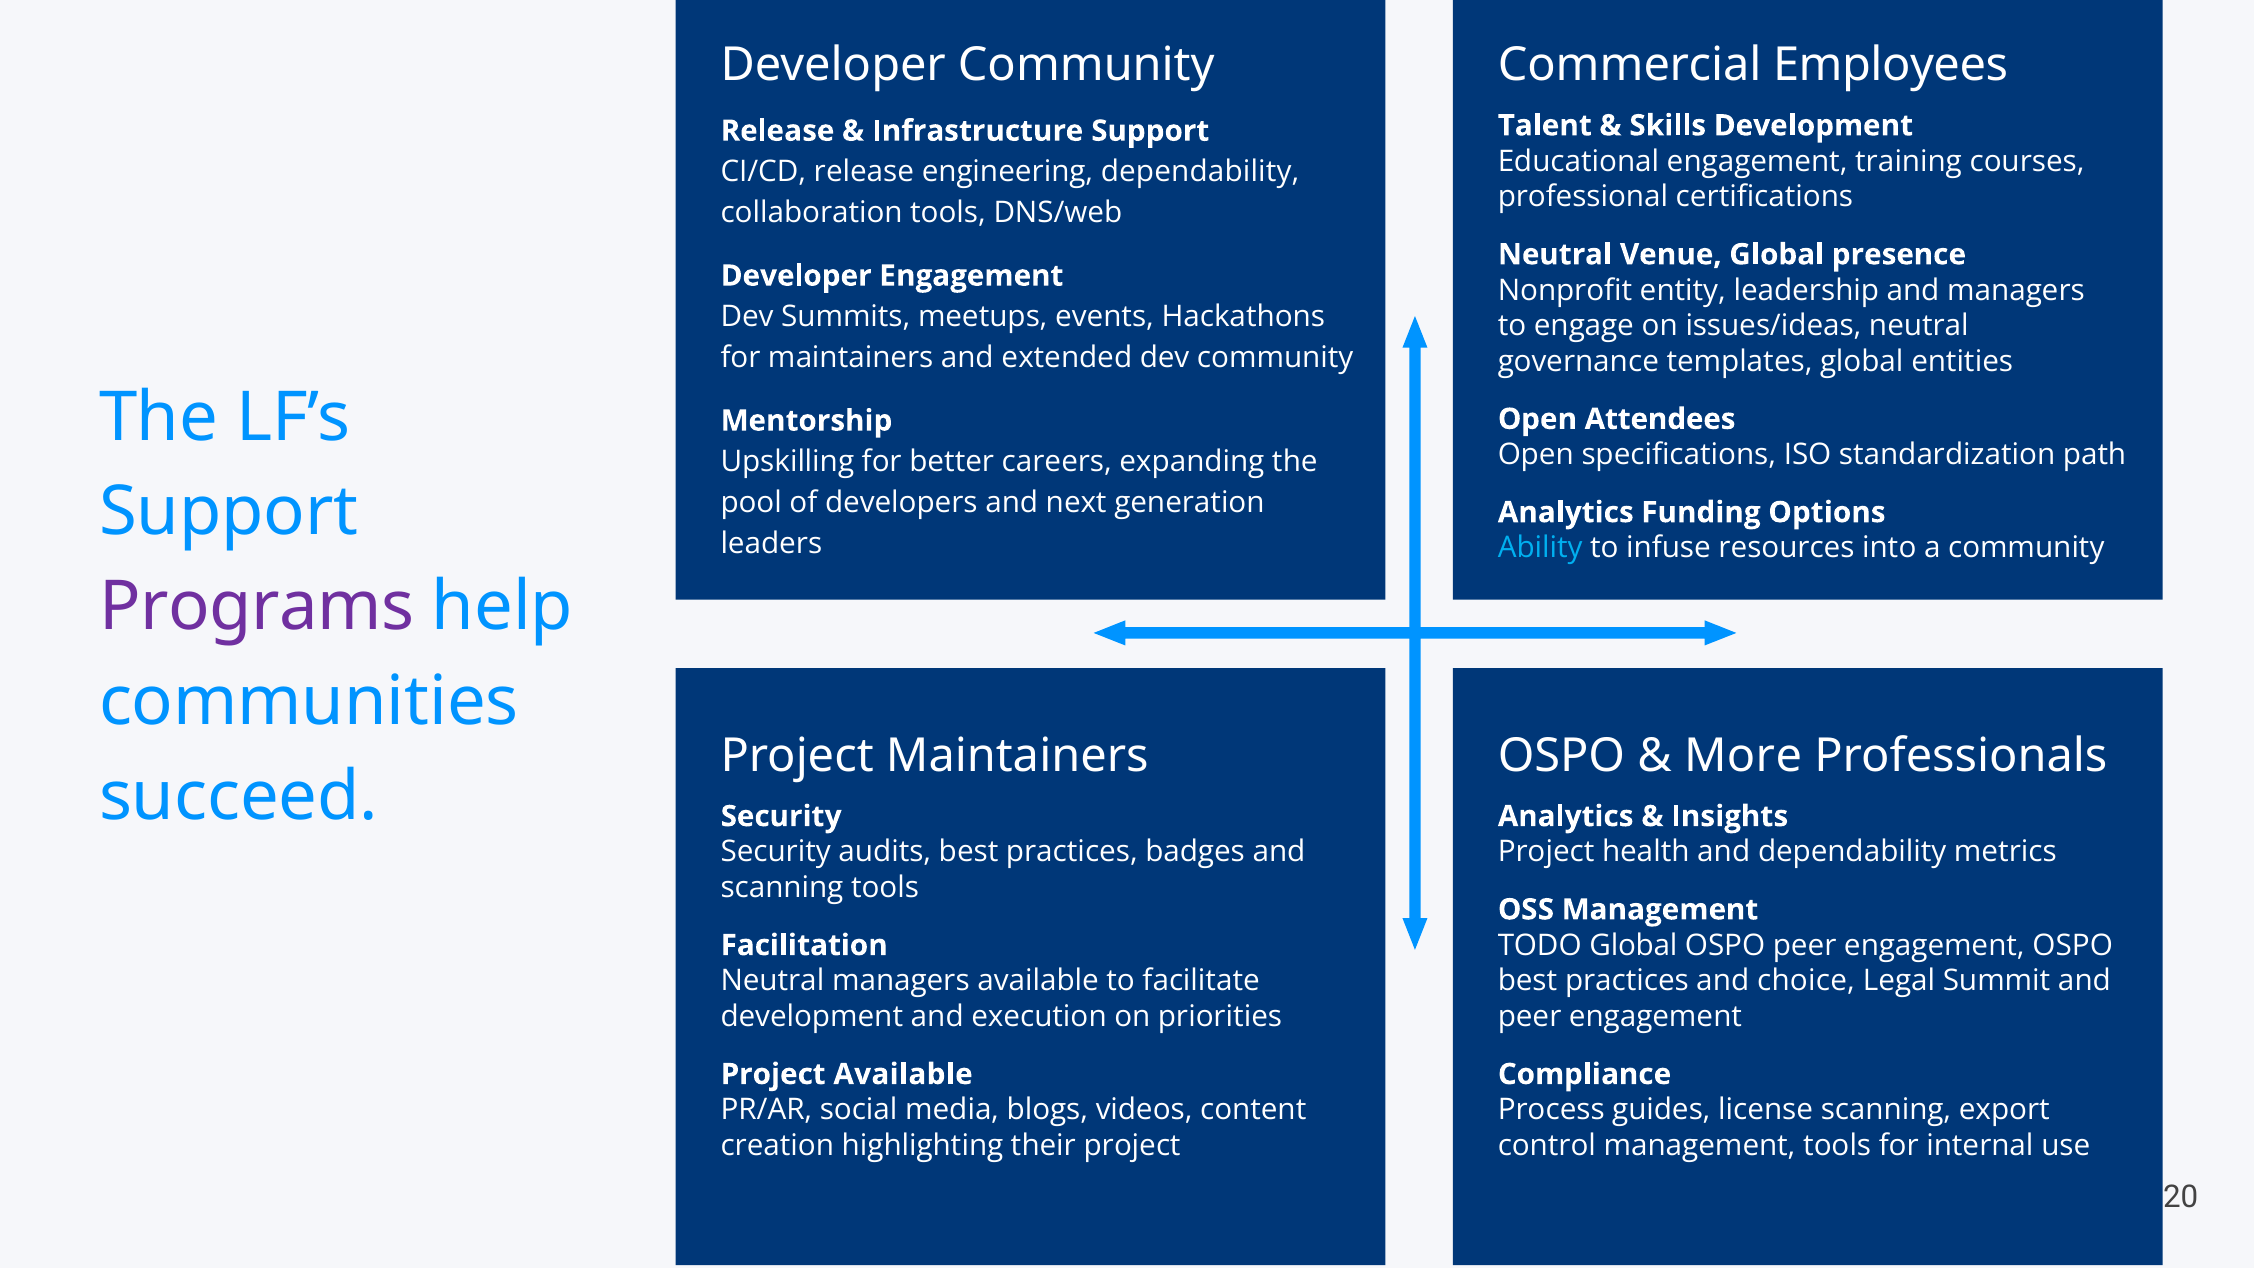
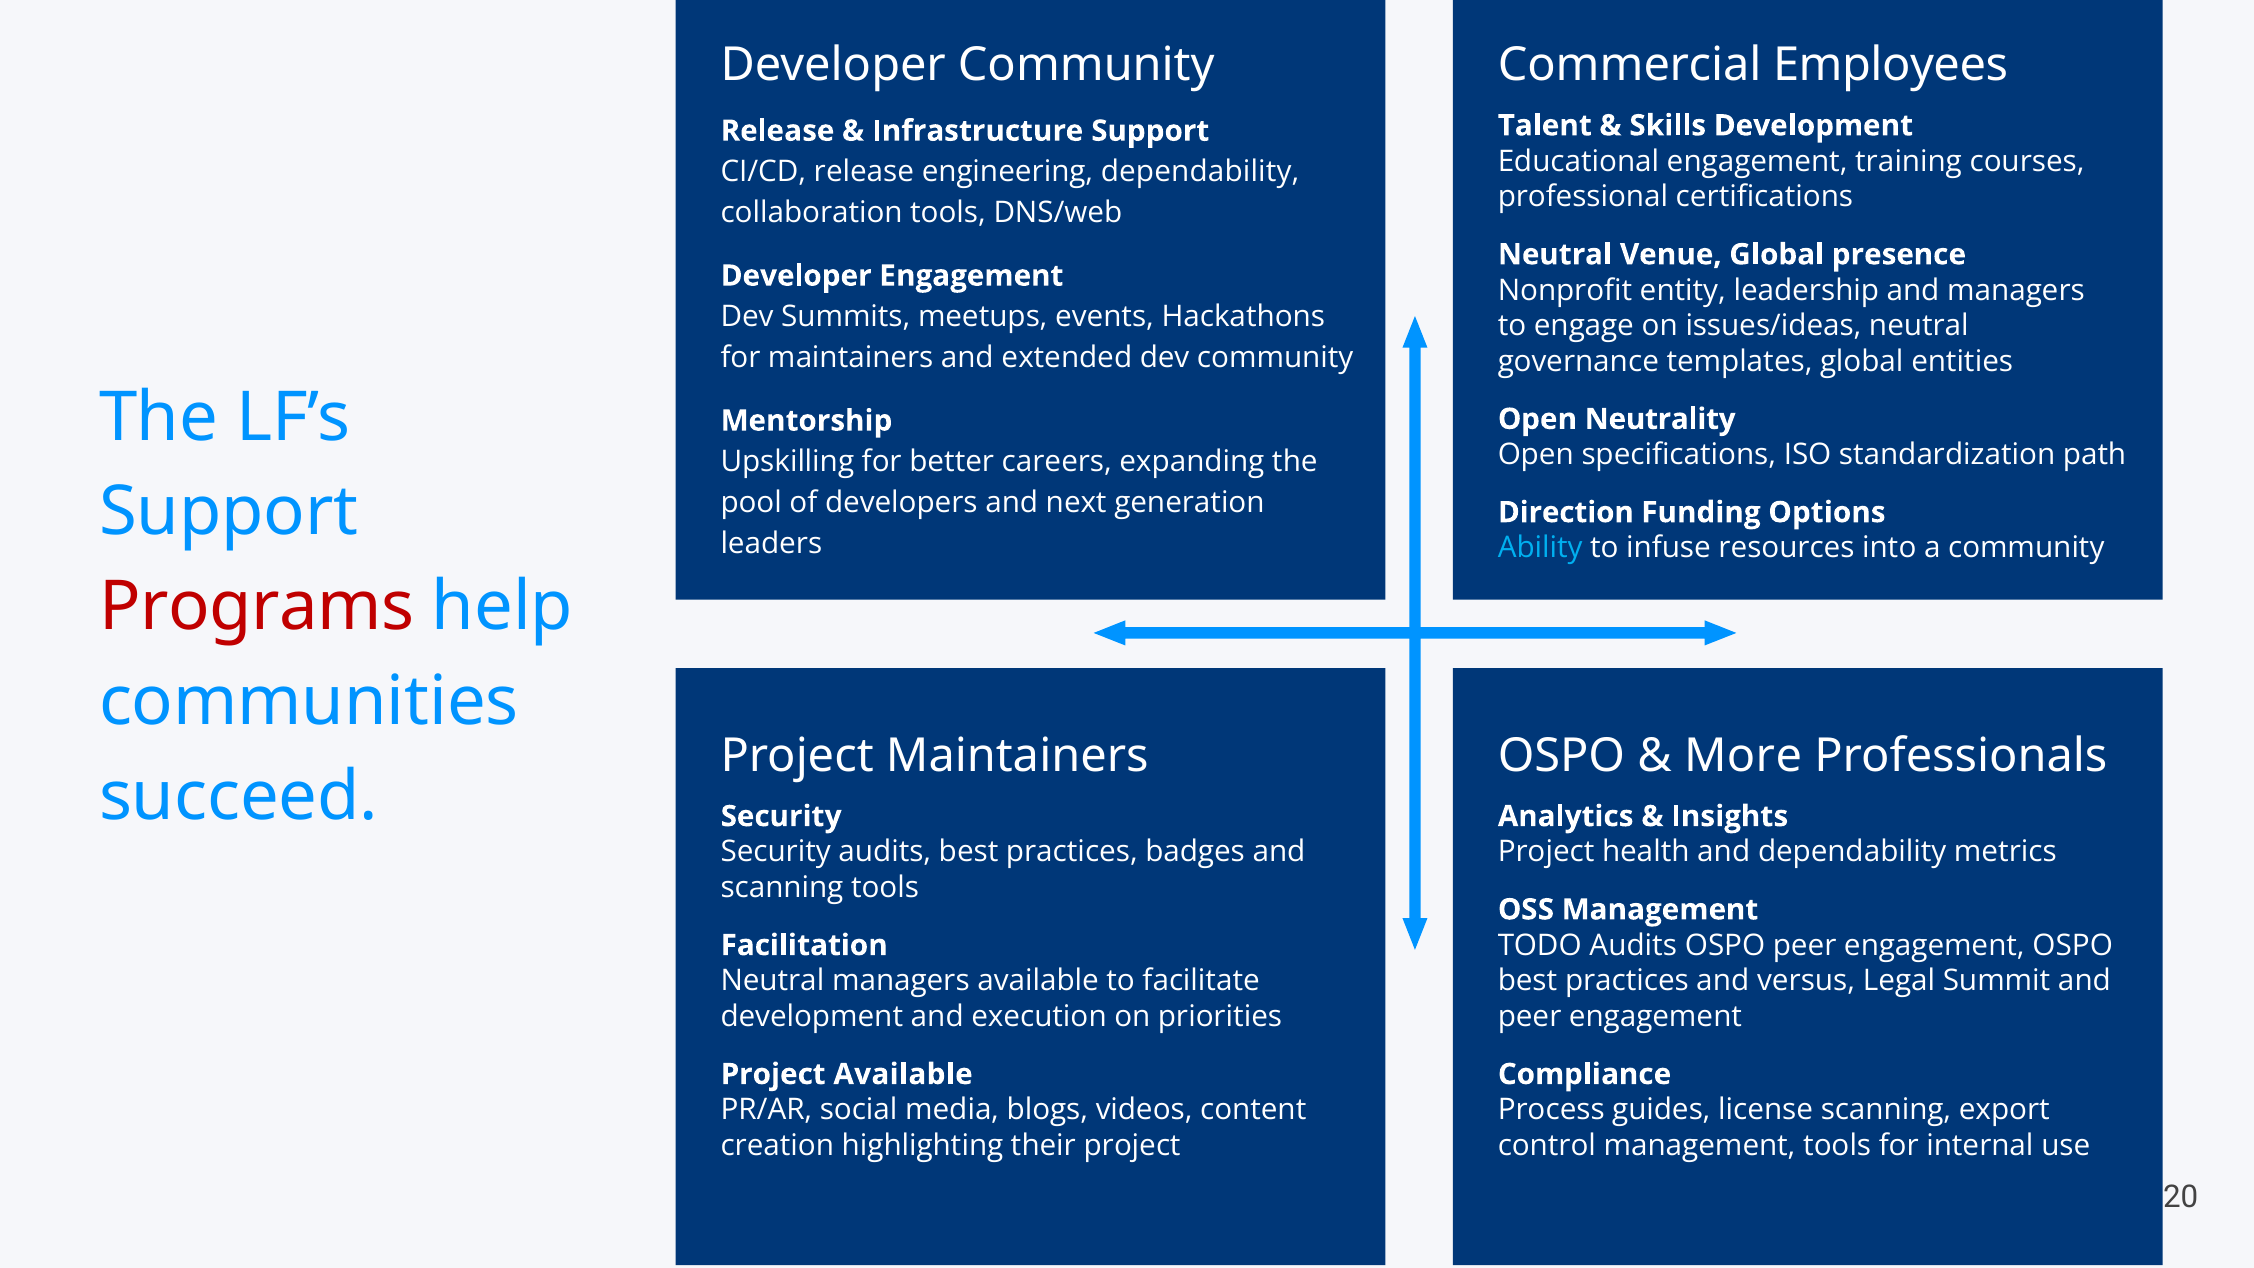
Attendees: Attendees -> Neutrality (1660, 419)
Analytics: Analytics -> Direction (1566, 512)
Programs colour: purple -> red (257, 607)
TODO Global: Global -> Audits (1633, 945)
choice: choice -> versus (1806, 981)
